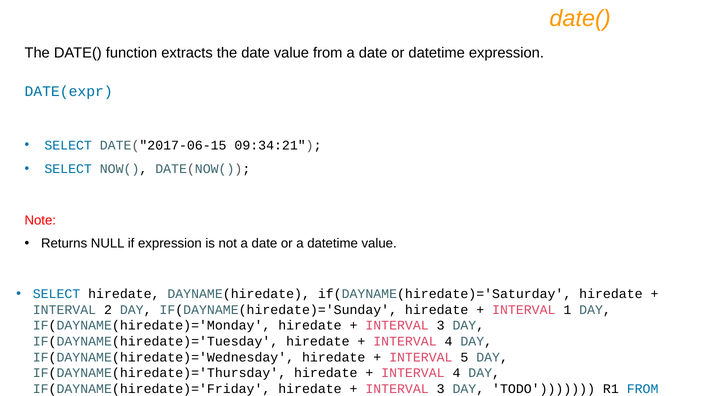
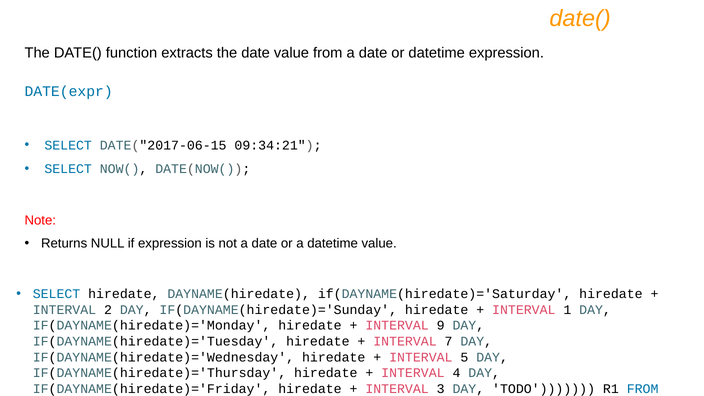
3: 3 -> 9 (441, 326)
4: 4 -> 7 (449, 341)
